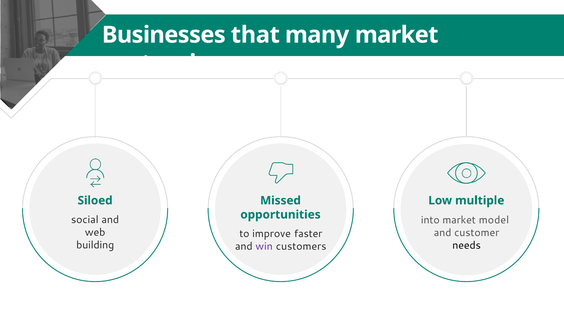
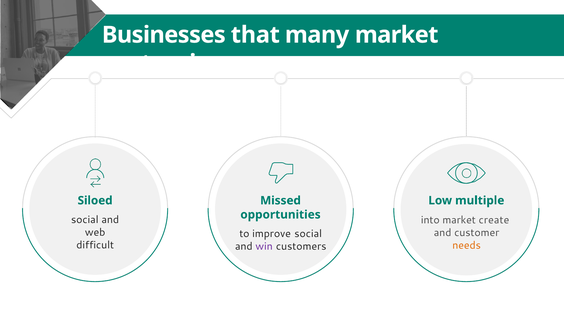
model: model -> create (494, 220)
improve faster: faster -> social (308, 234)
building: building -> difficult (95, 245)
needs colour: black -> orange (467, 246)
